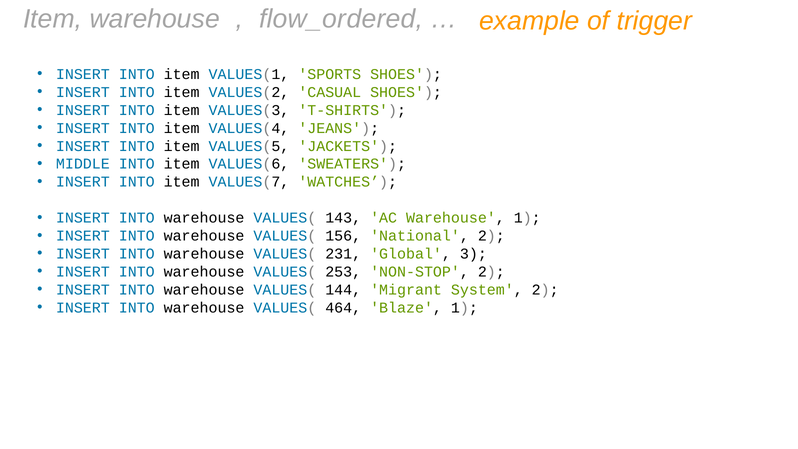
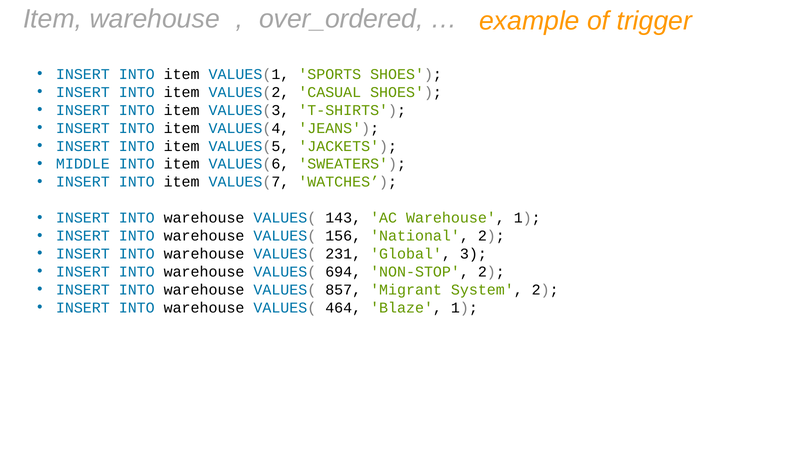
flow_ordered: flow_ordered -> over_ordered (341, 19)
253: 253 -> 694 (343, 272)
144: 144 -> 857 (343, 290)
